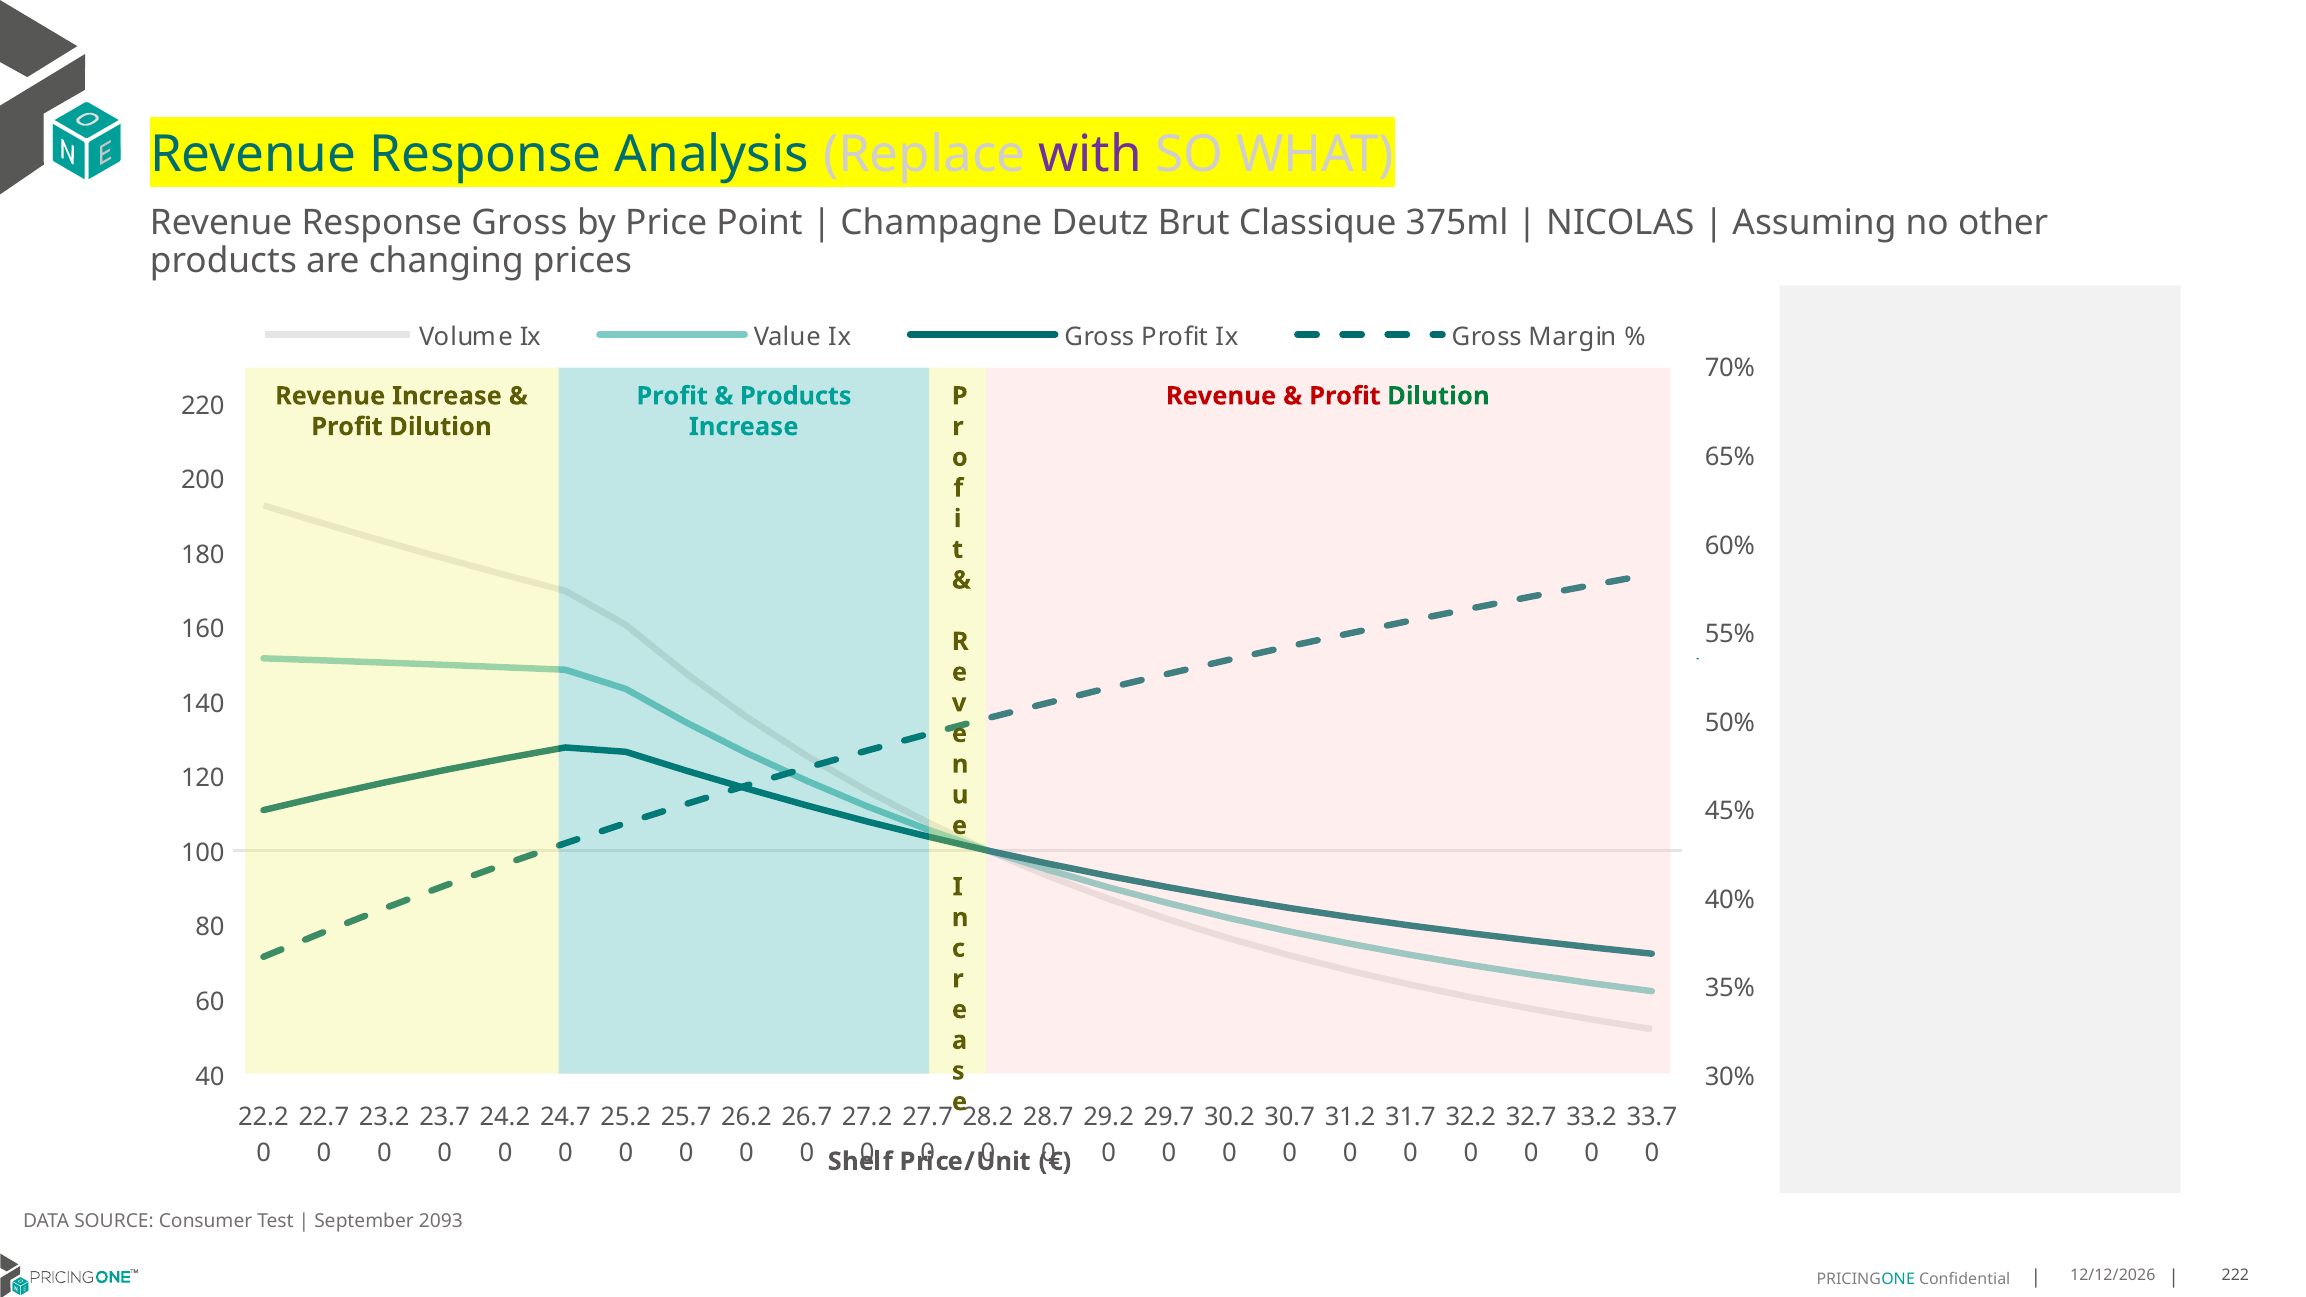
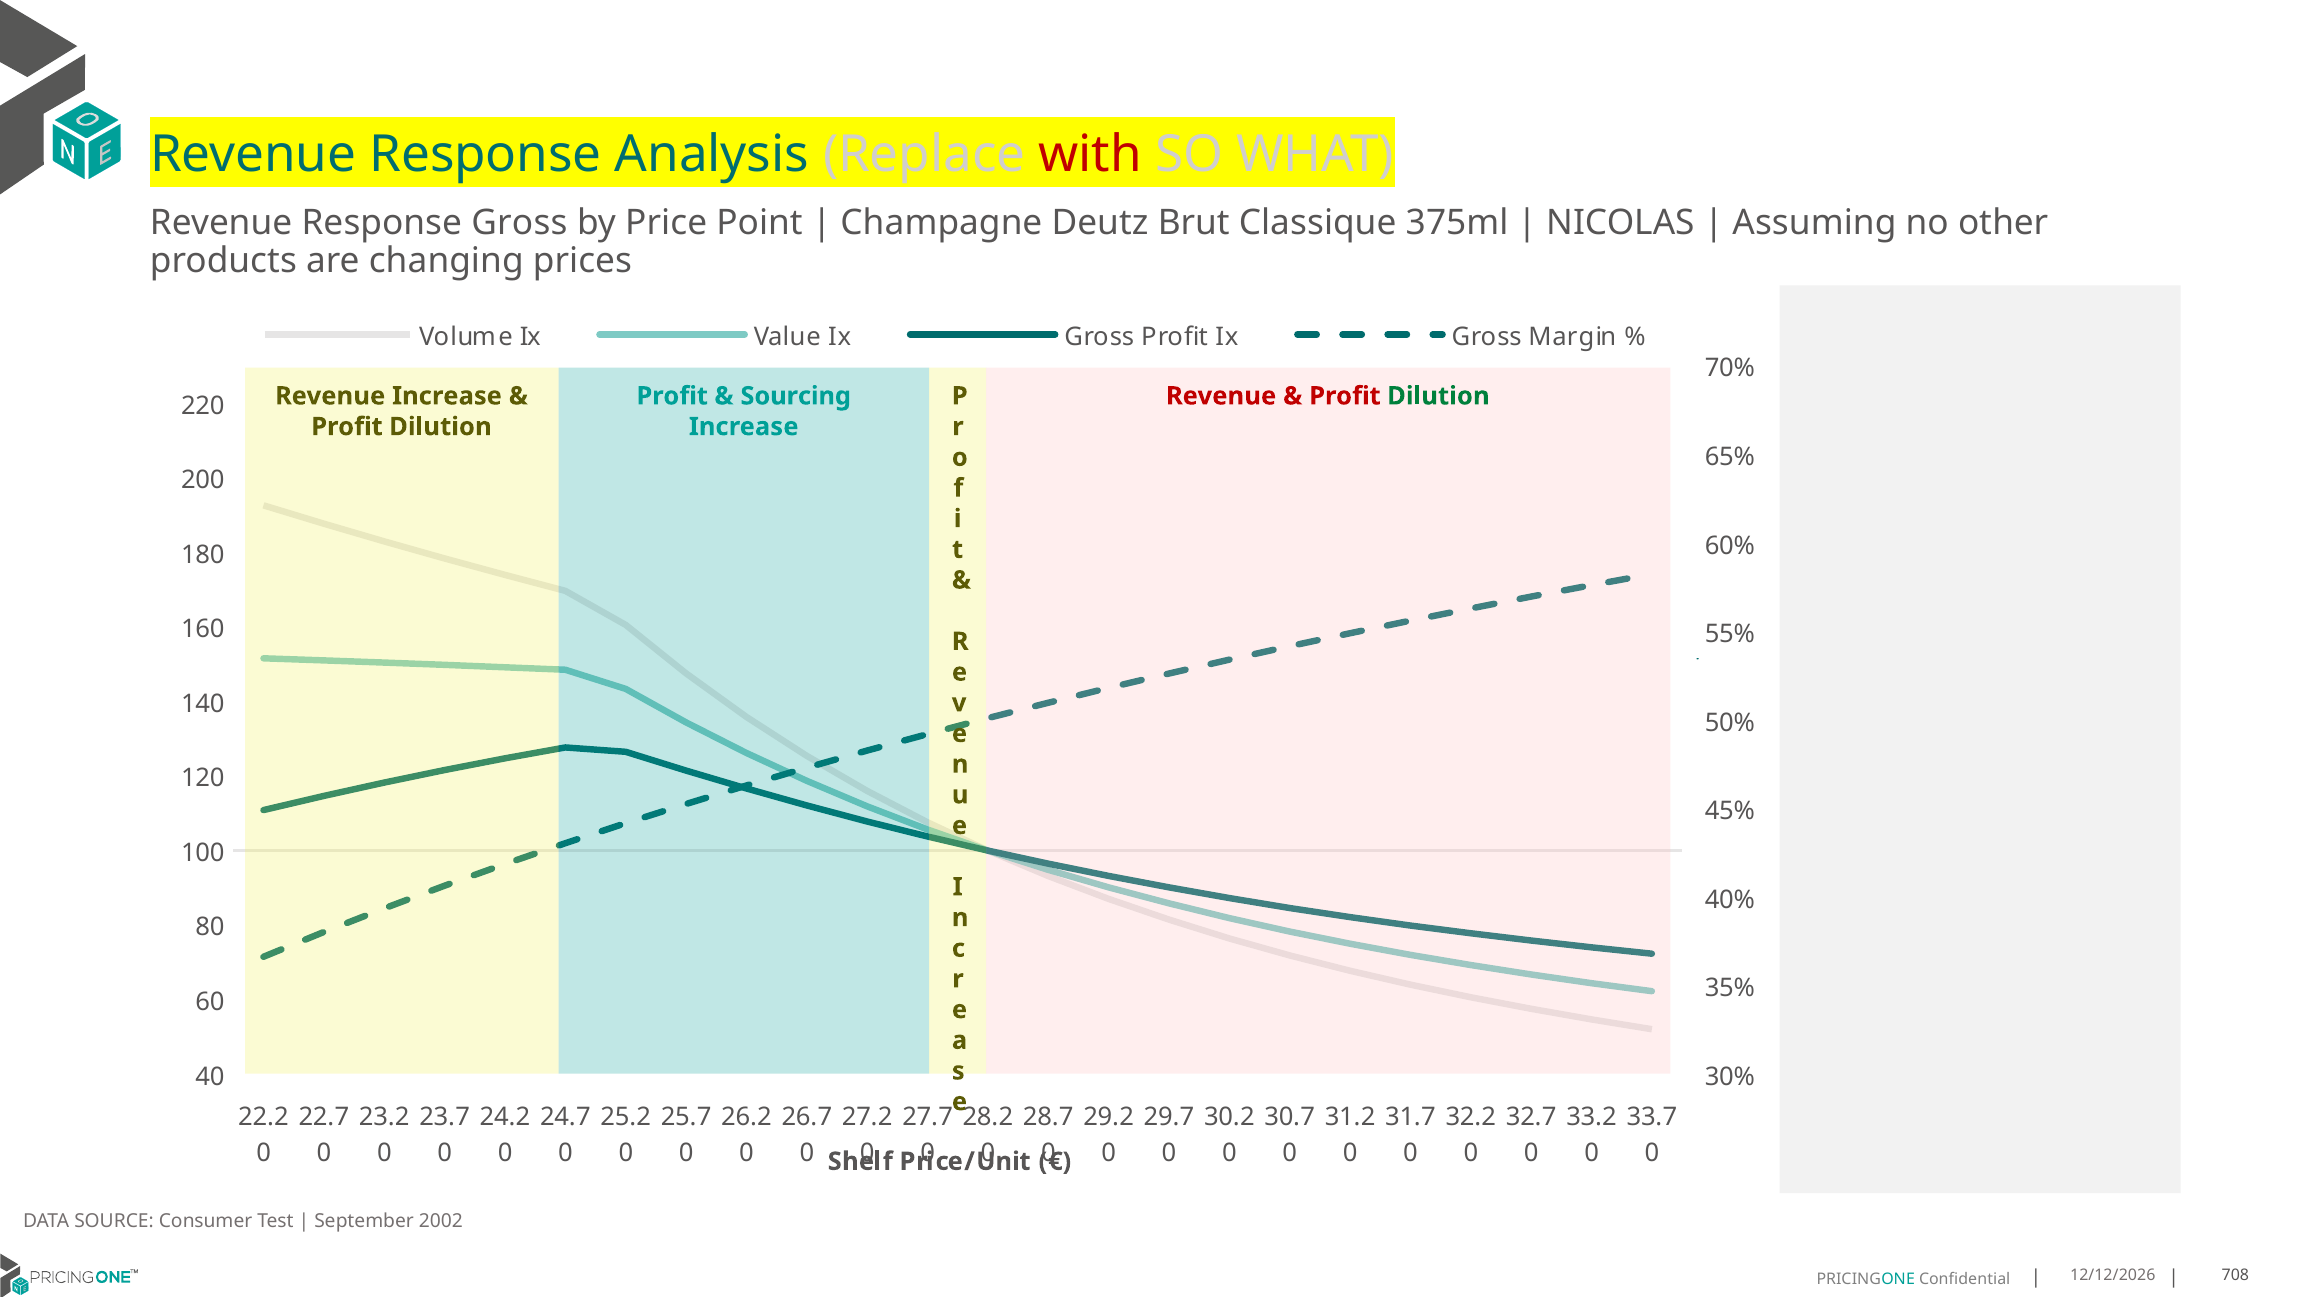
with colour: purple -> red (1090, 155)
Products: Products -> Sourcing (796, 396)
2093: 2093 -> 2002 (441, 1222)
222: 222 -> 708 (2235, 1275)
